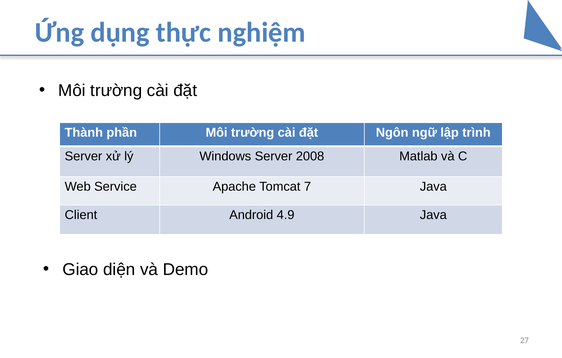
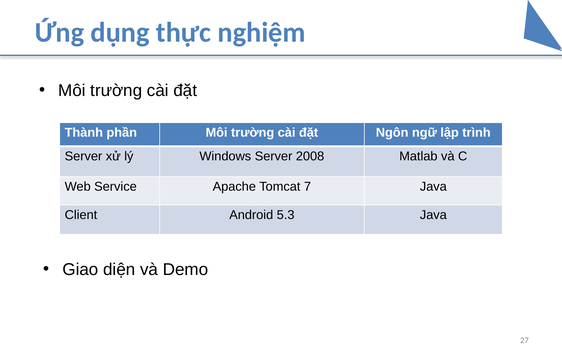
4.9: 4.9 -> 5.3 (286, 215)
